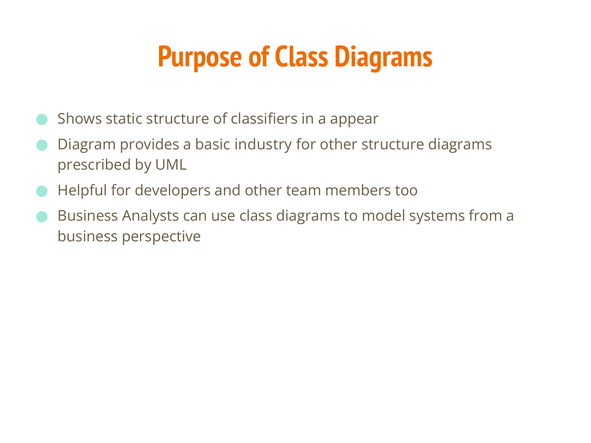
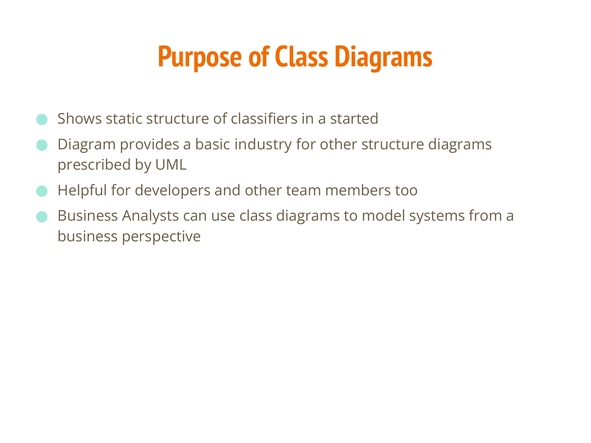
appear: appear -> started (355, 119)
